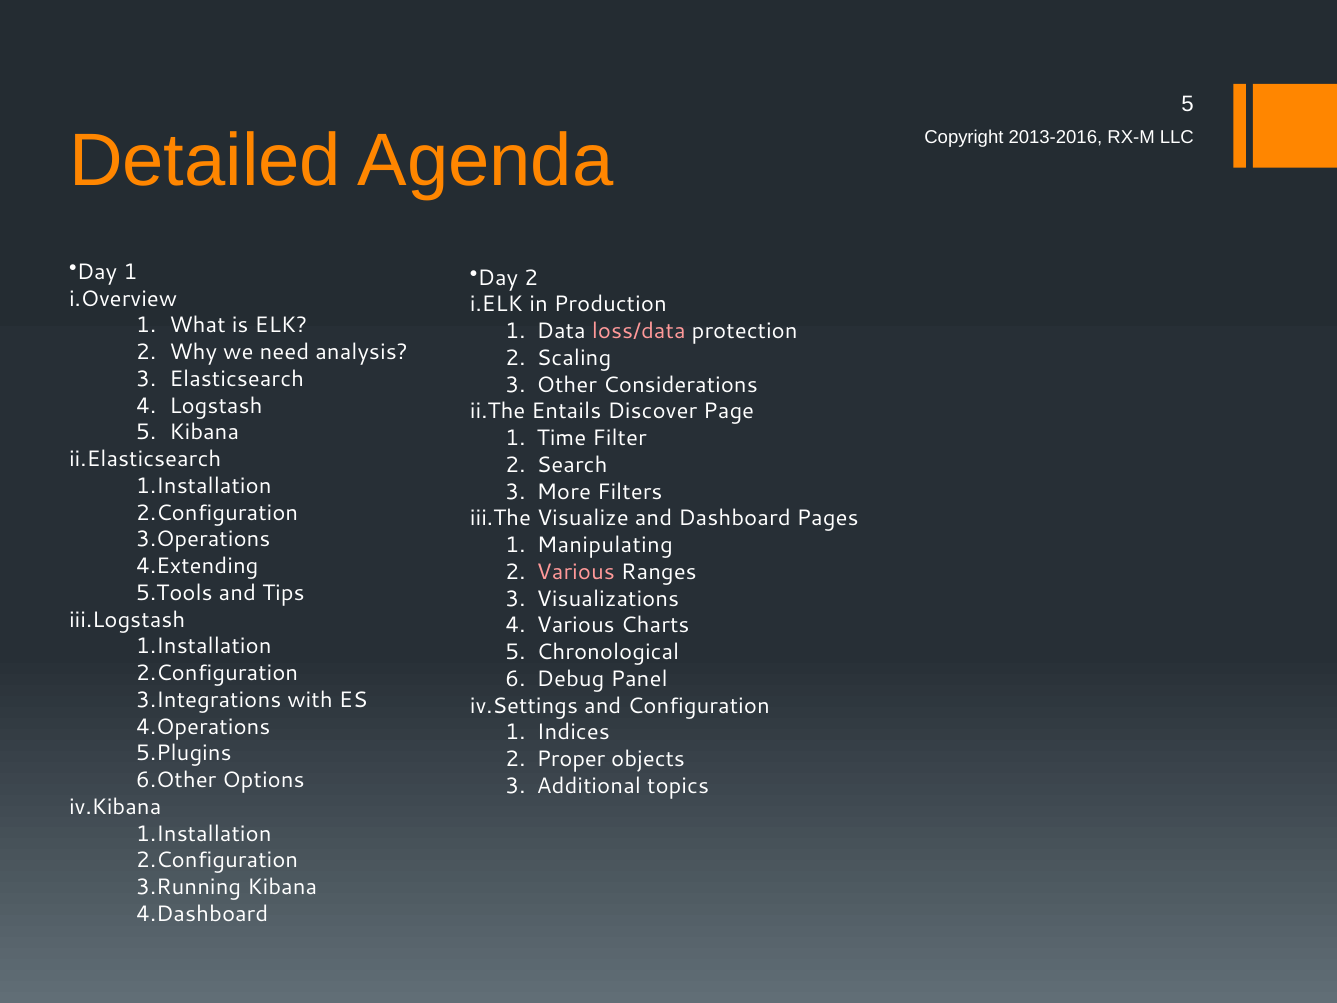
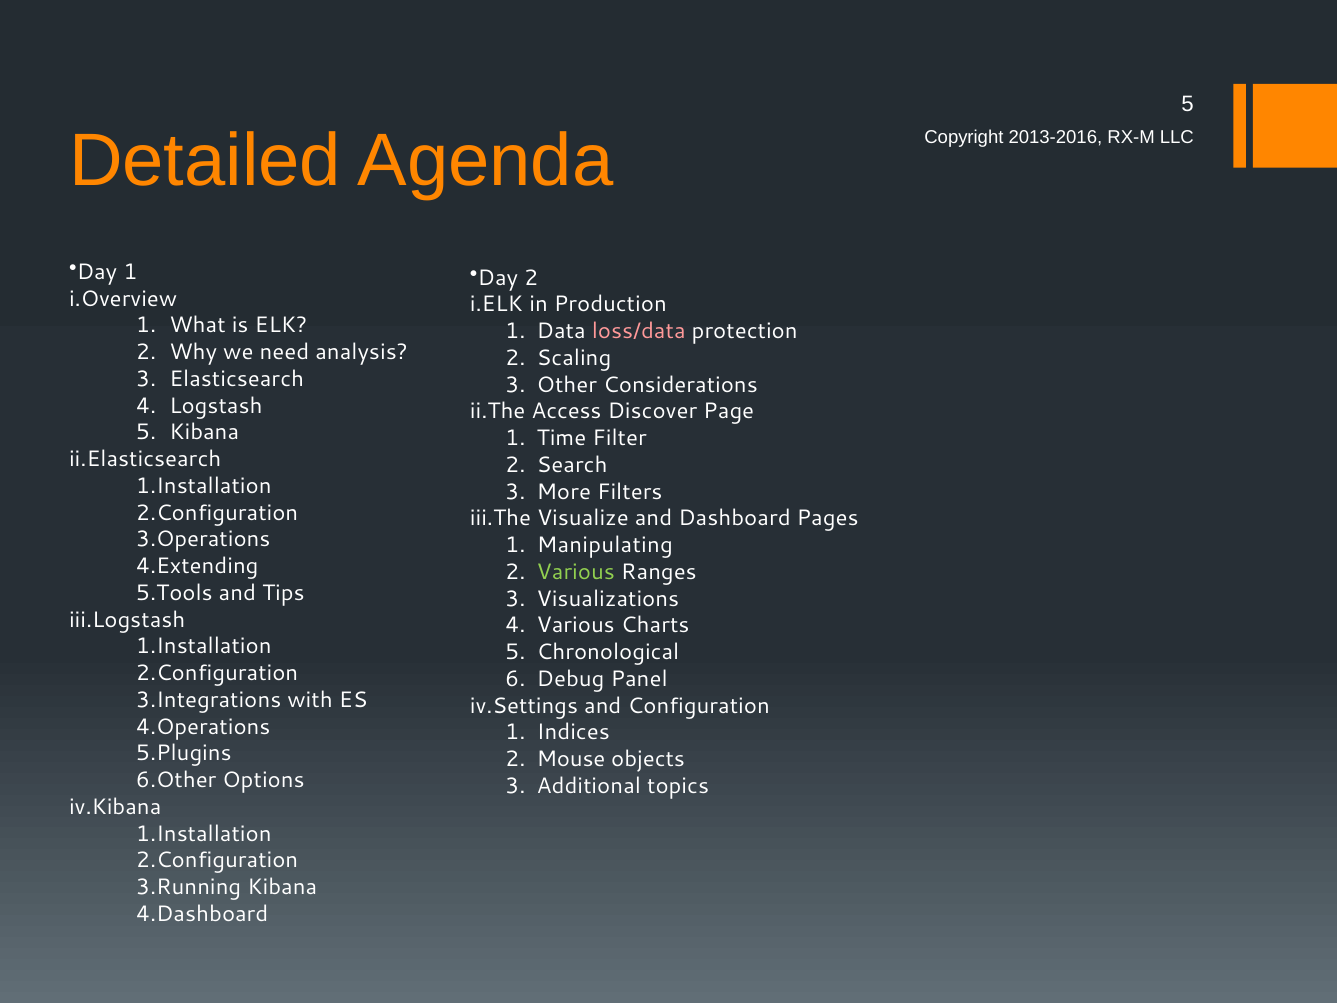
Entails: Entails -> Access (566, 411)
Various colour: pink -> light green (576, 572)
Proper: Proper -> Mouse (571, 759)
